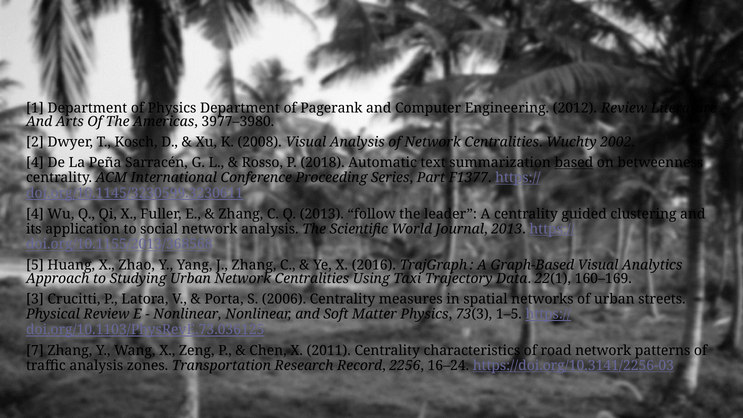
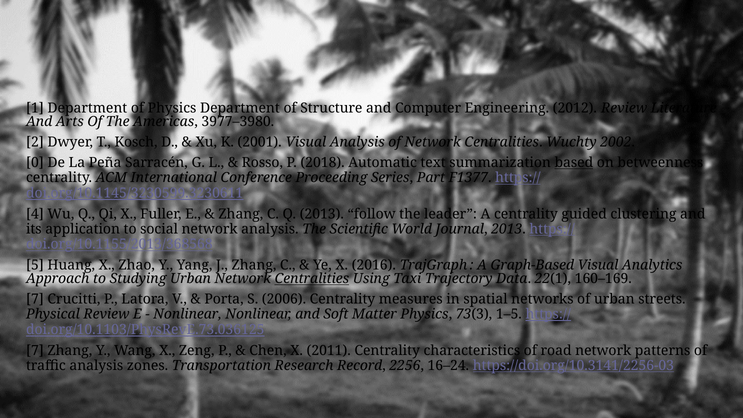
Pagerank: Pagerank -> Structure (331, 108)
2008: 2008 -> 2001 (260, 142)
4: 4 -> 0 (35, 163)
Centralities underline: none -> present (312, 279)
3: 3 -> 7 (35, 299)
